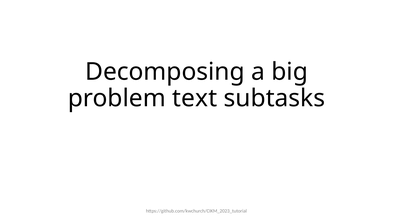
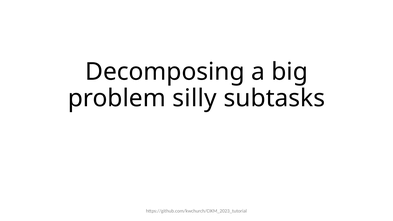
text: text -> silly (195, 98)
